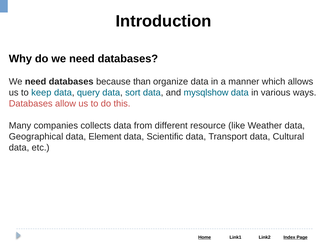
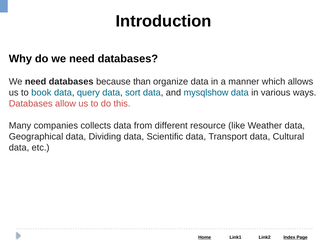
keep: keep -> book (41, 93)
Element: Element -> Dividing (105, 136)
